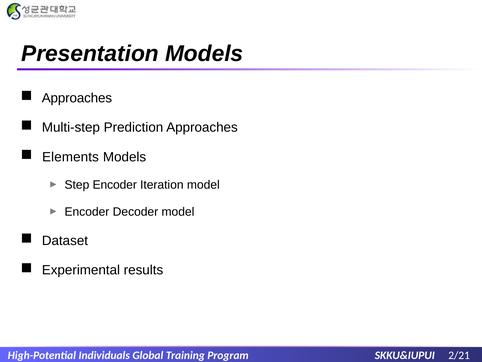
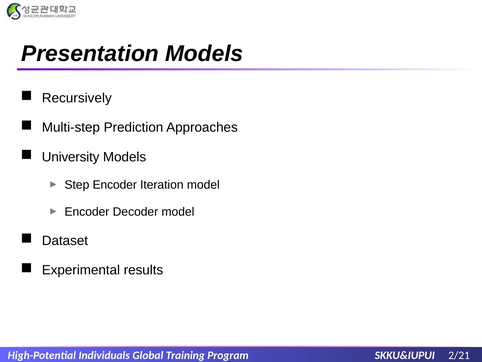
Approaches: Approaches -> Recursively (77, 98)
Elements: Elements -> University (71, 157)
